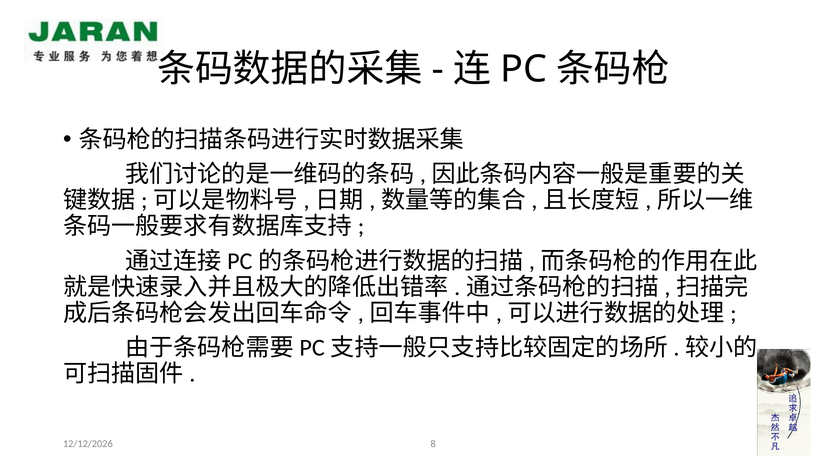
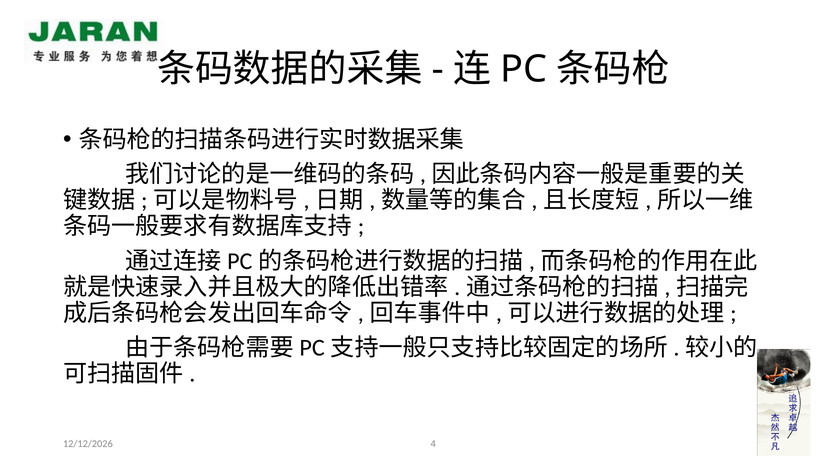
8: 8 -> 4 (433, 444)
